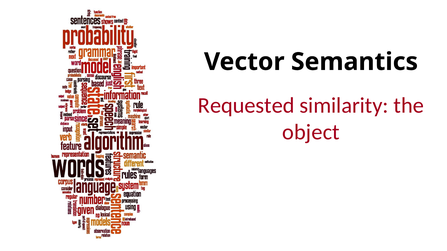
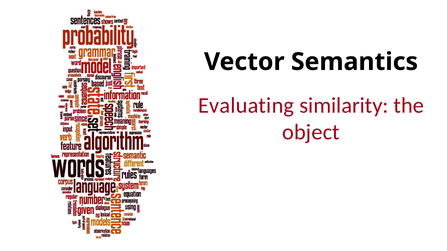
Requested: Requested -> Evaluating (246, 106)
